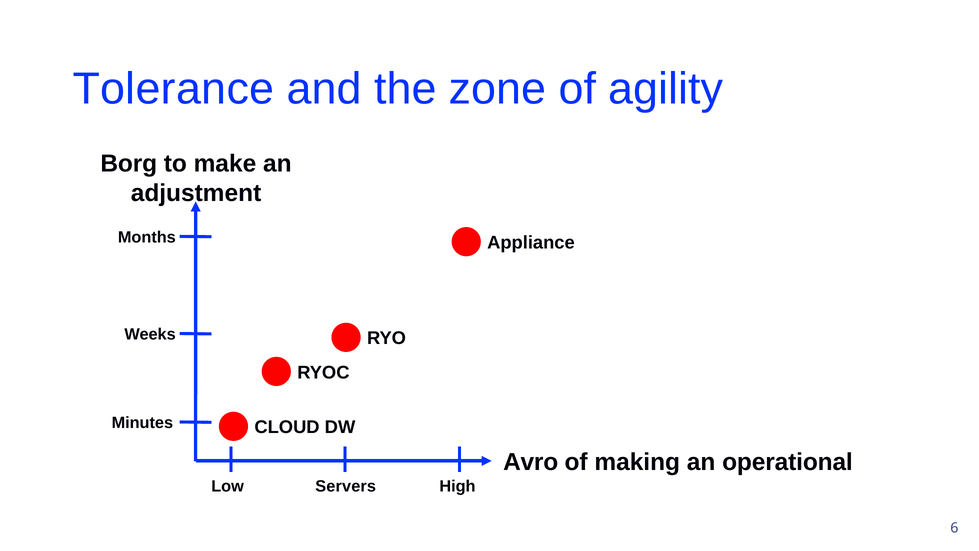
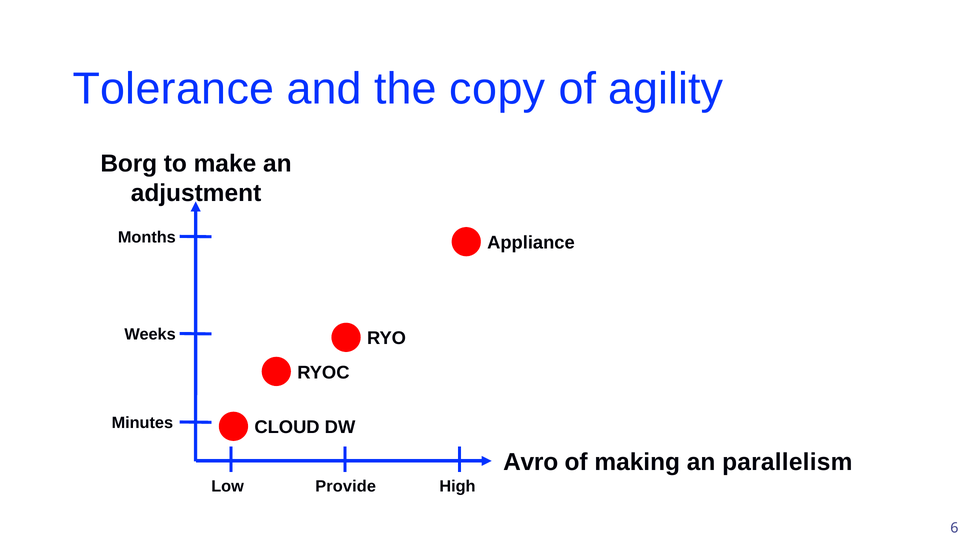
zone: zone -> copy (497, 89)
operational: operational -> parallelism (787, 462)
Servers: Servers -> Provide (346, 486)
